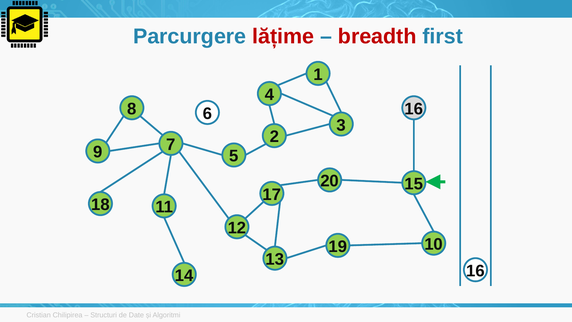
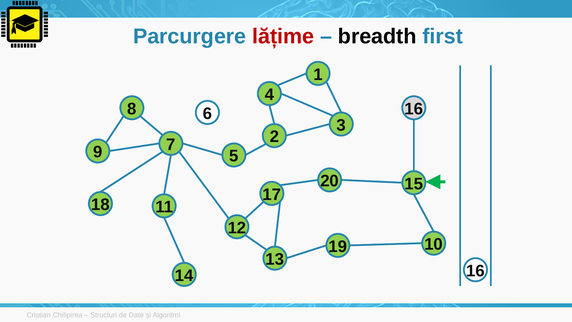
breadth colour: red -> black (377, 36)
